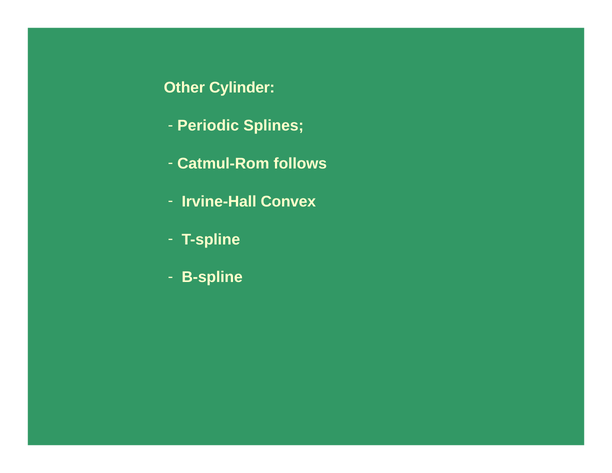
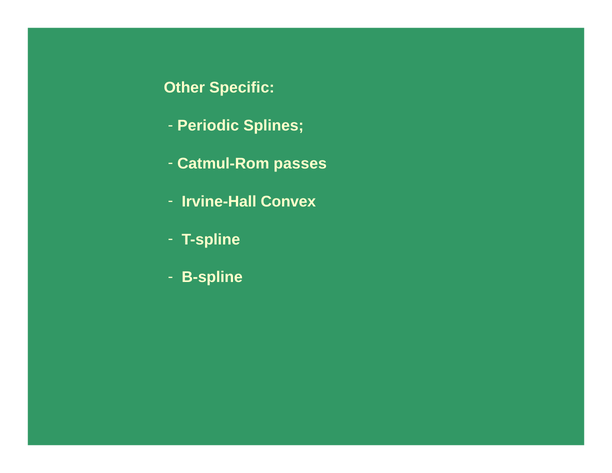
Cylinder: Cylinder -> Specific (242, 88)
follows: follows -> passes (300, 164)
